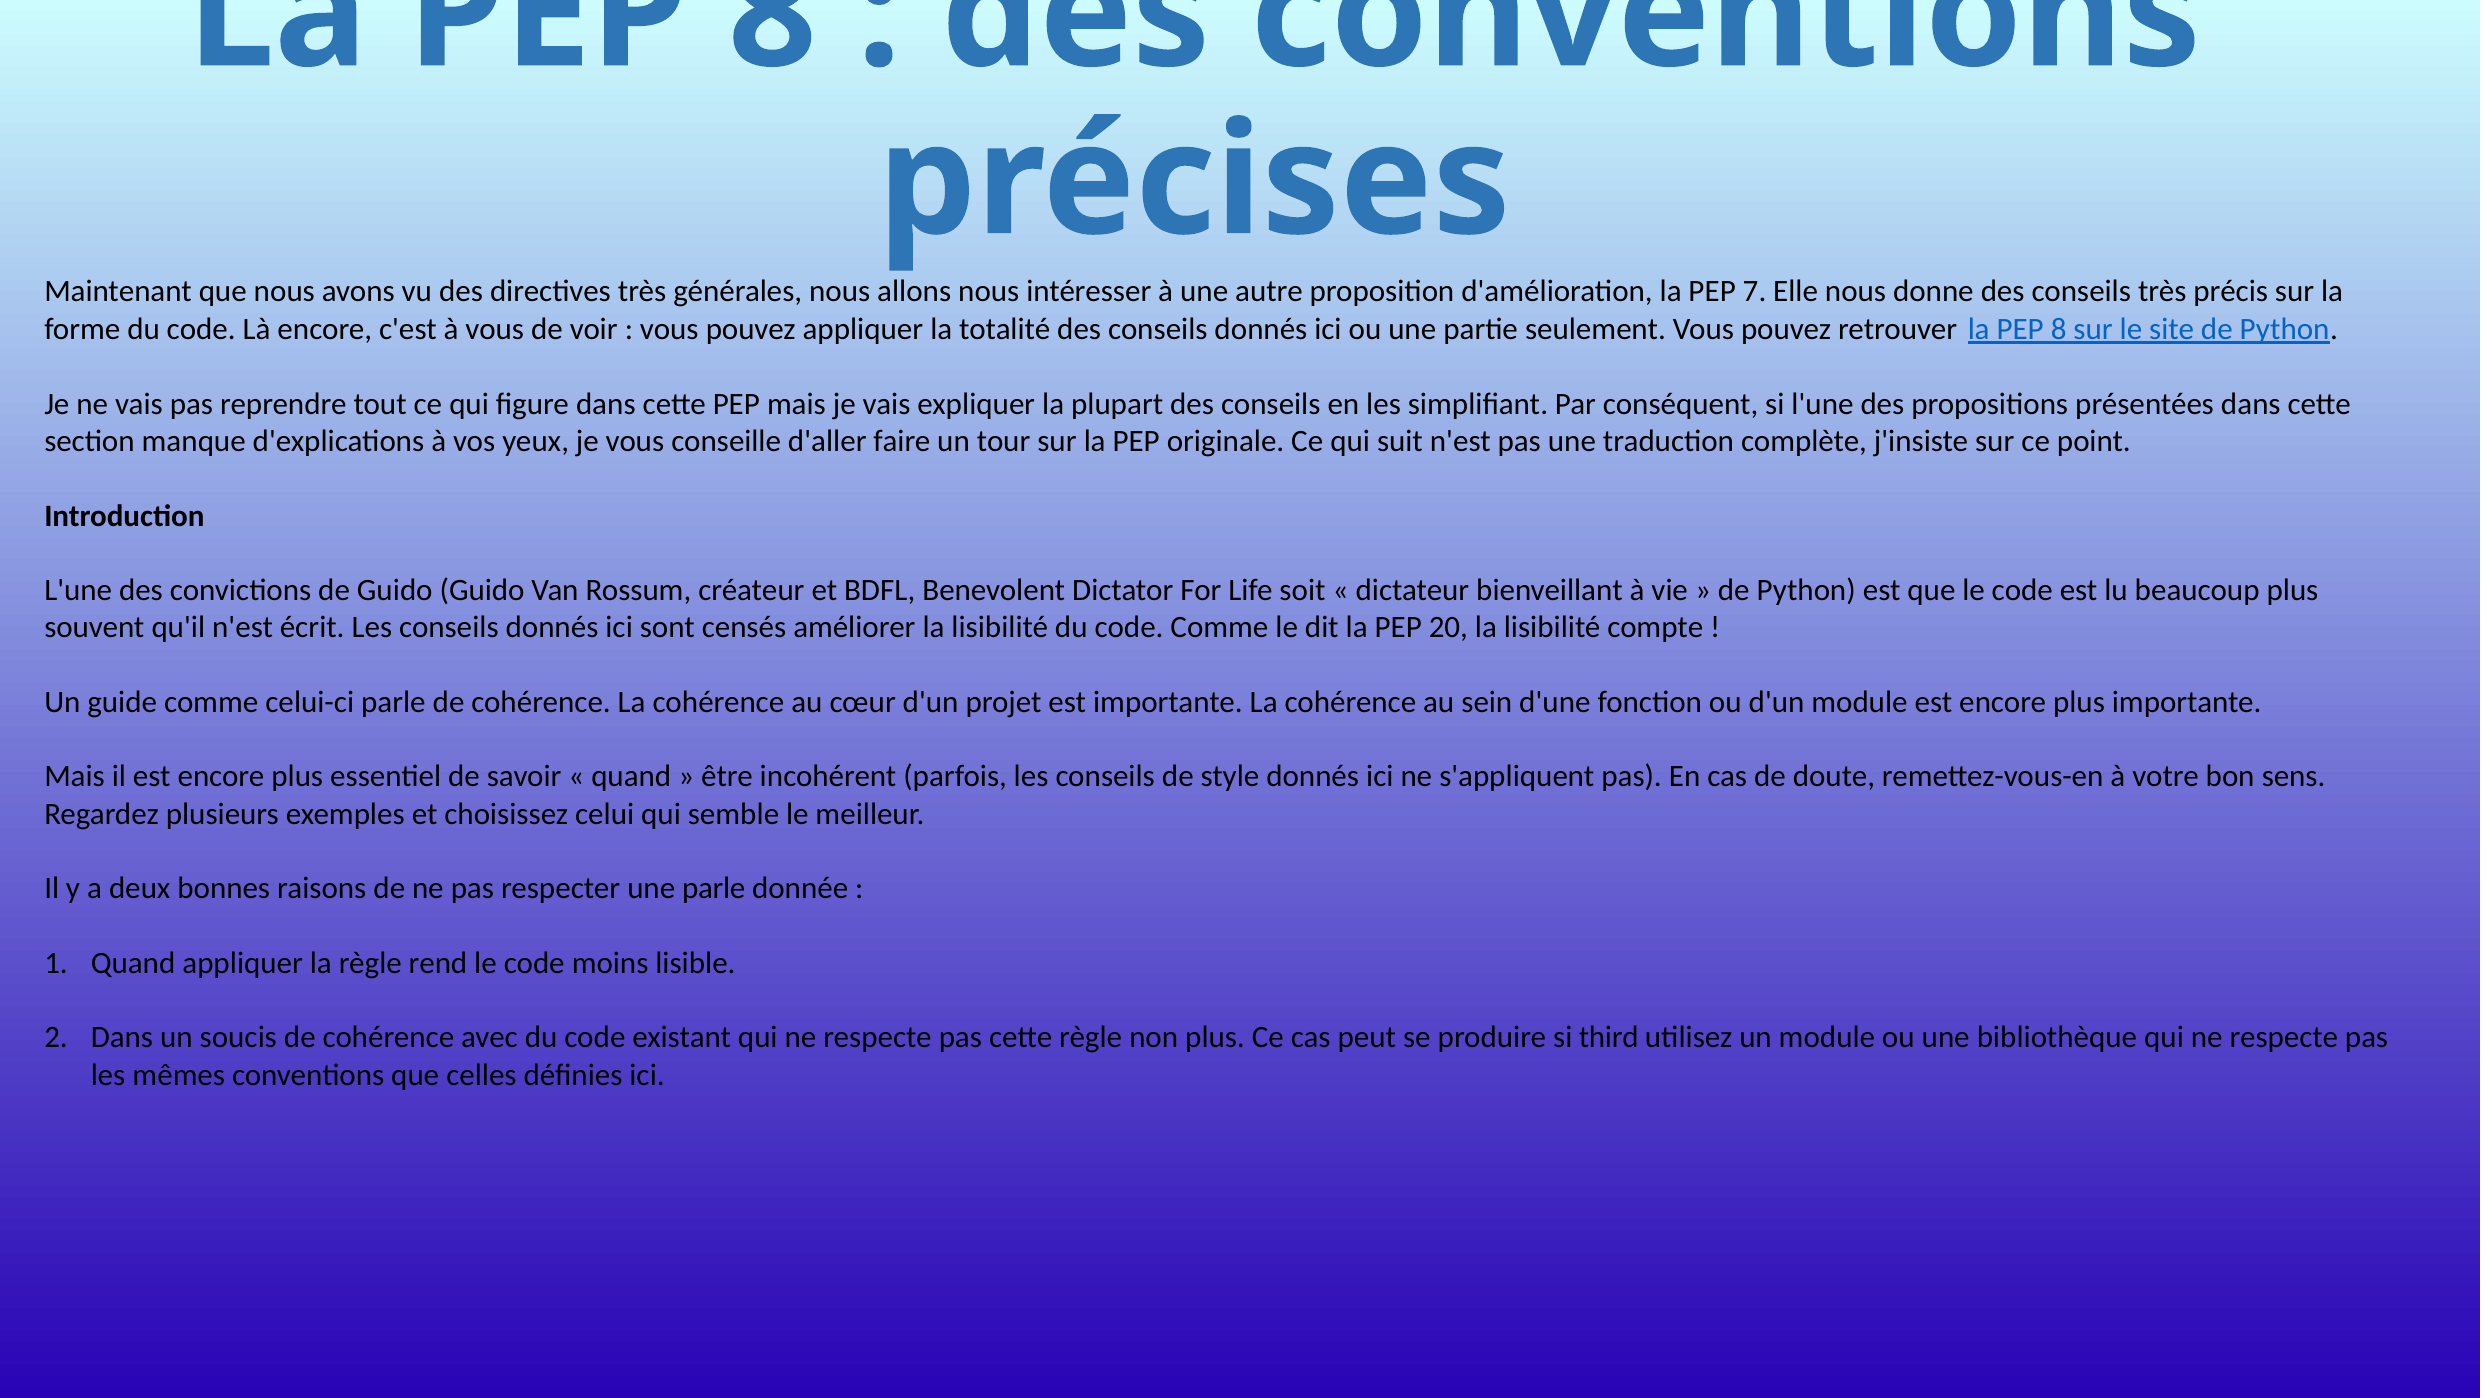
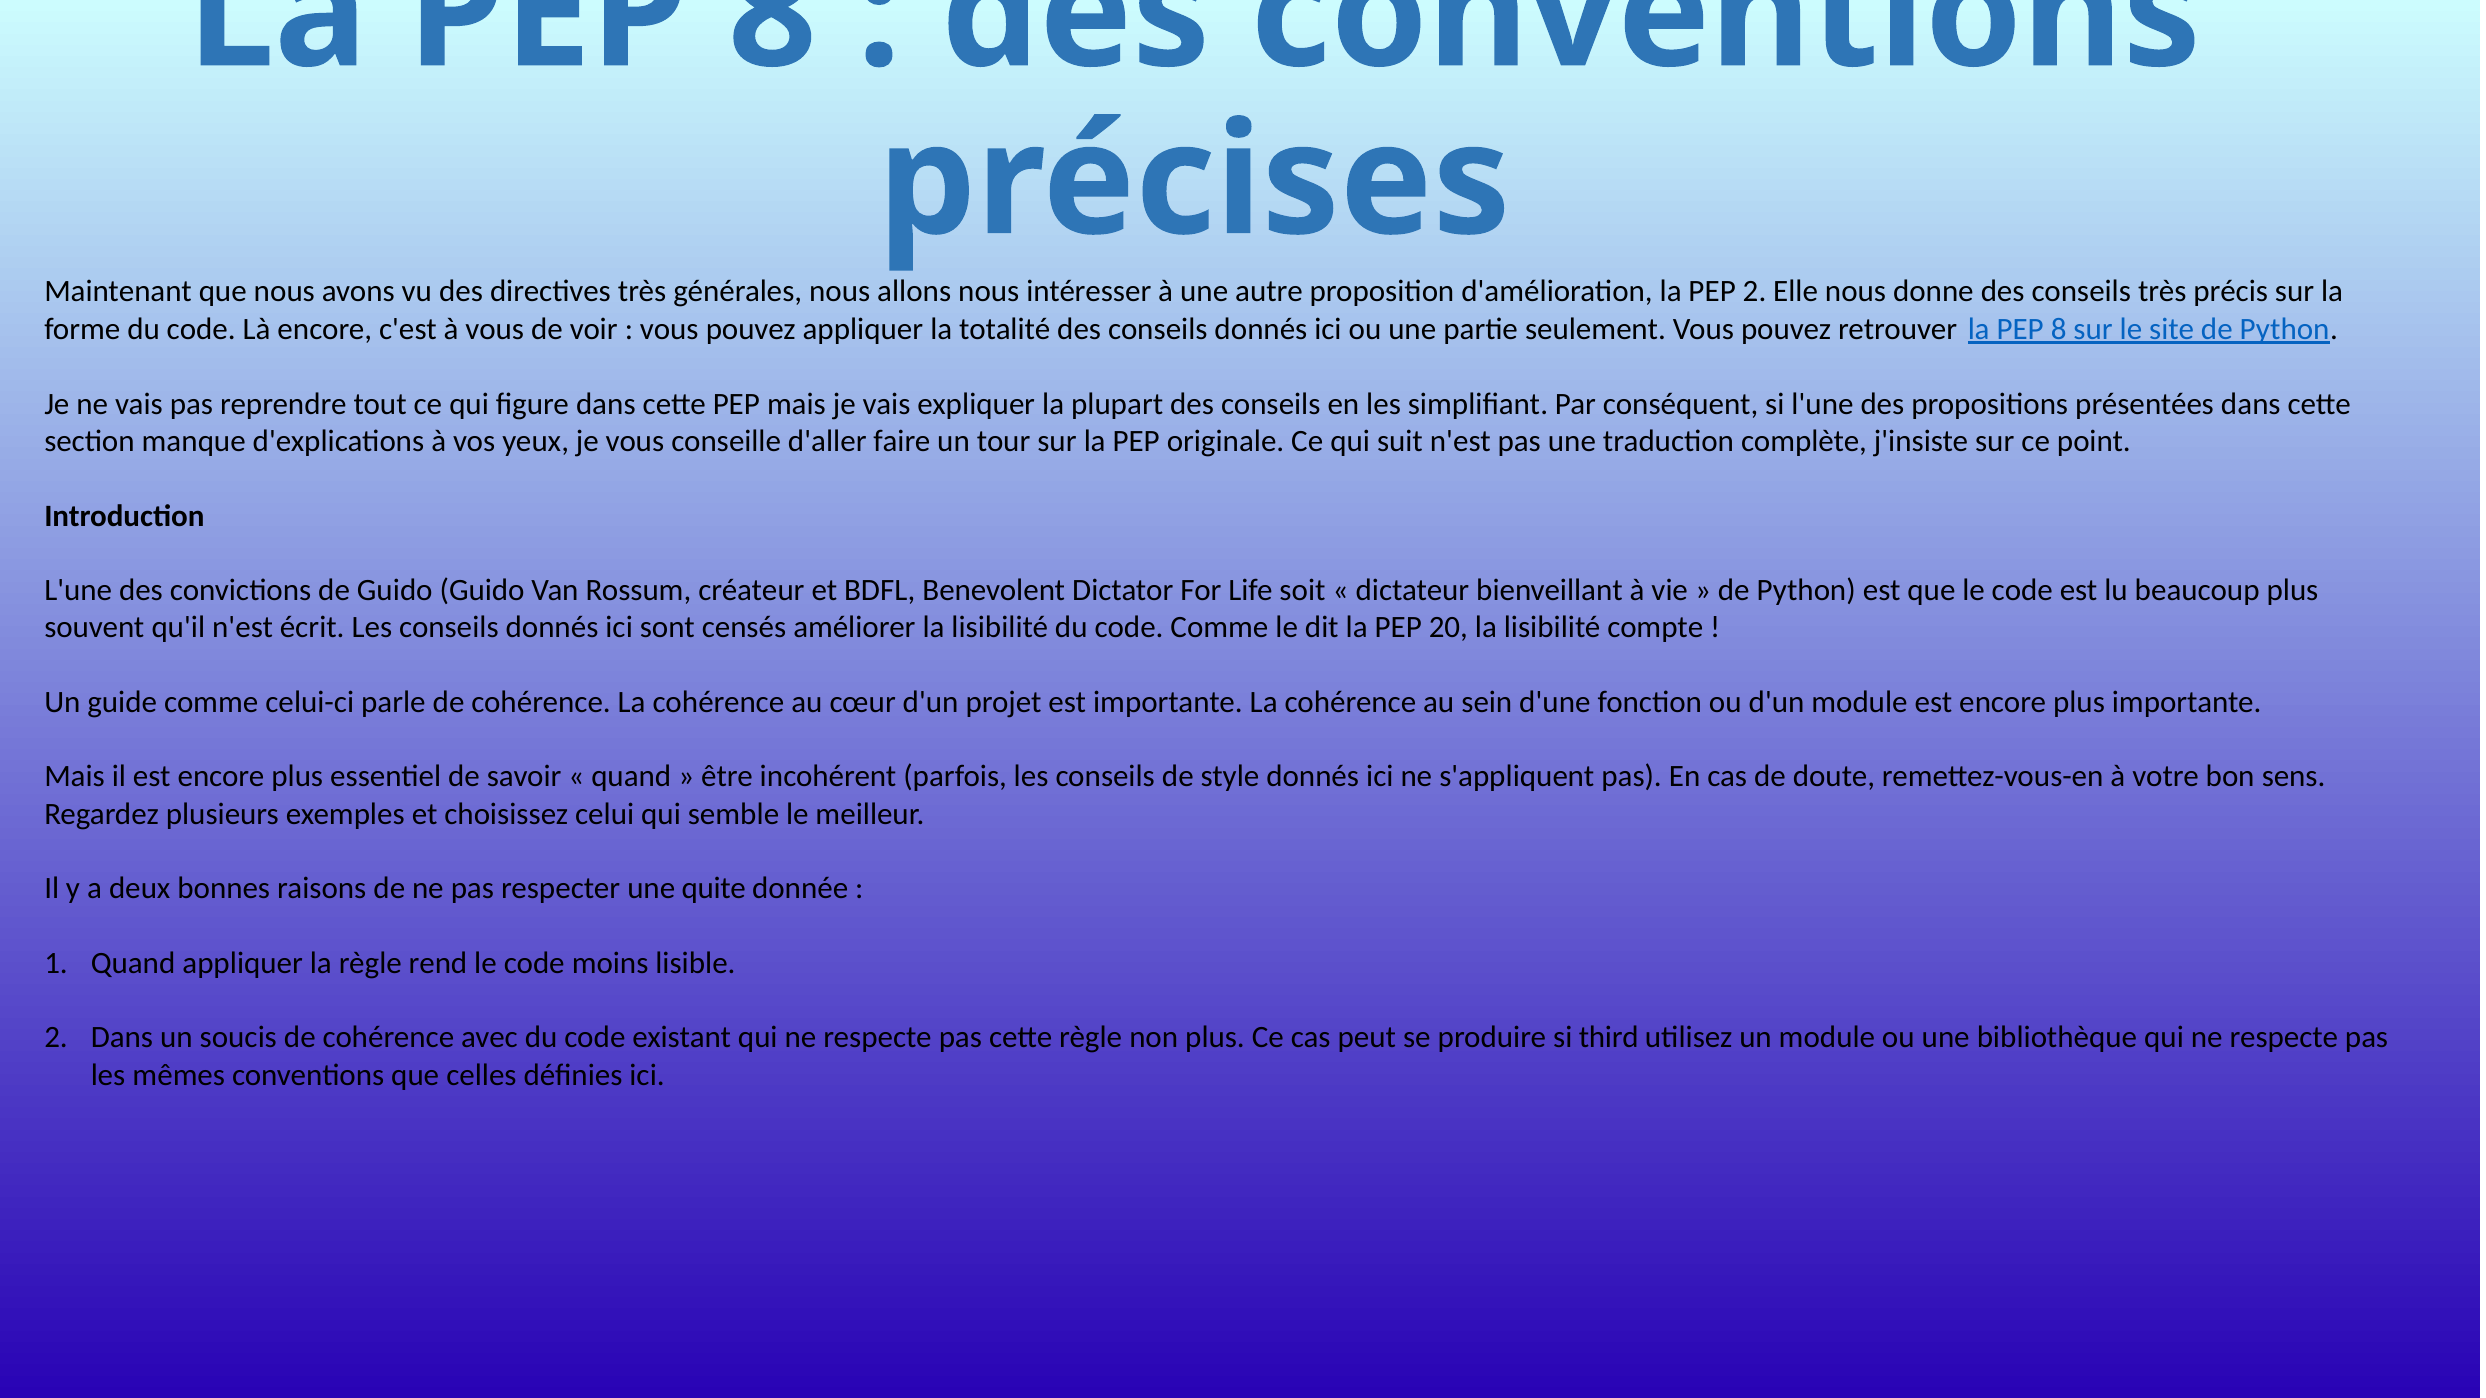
PEP 7: 7 -> 2 (1755, 292)
une parle: parle -> quite (714, 889)
